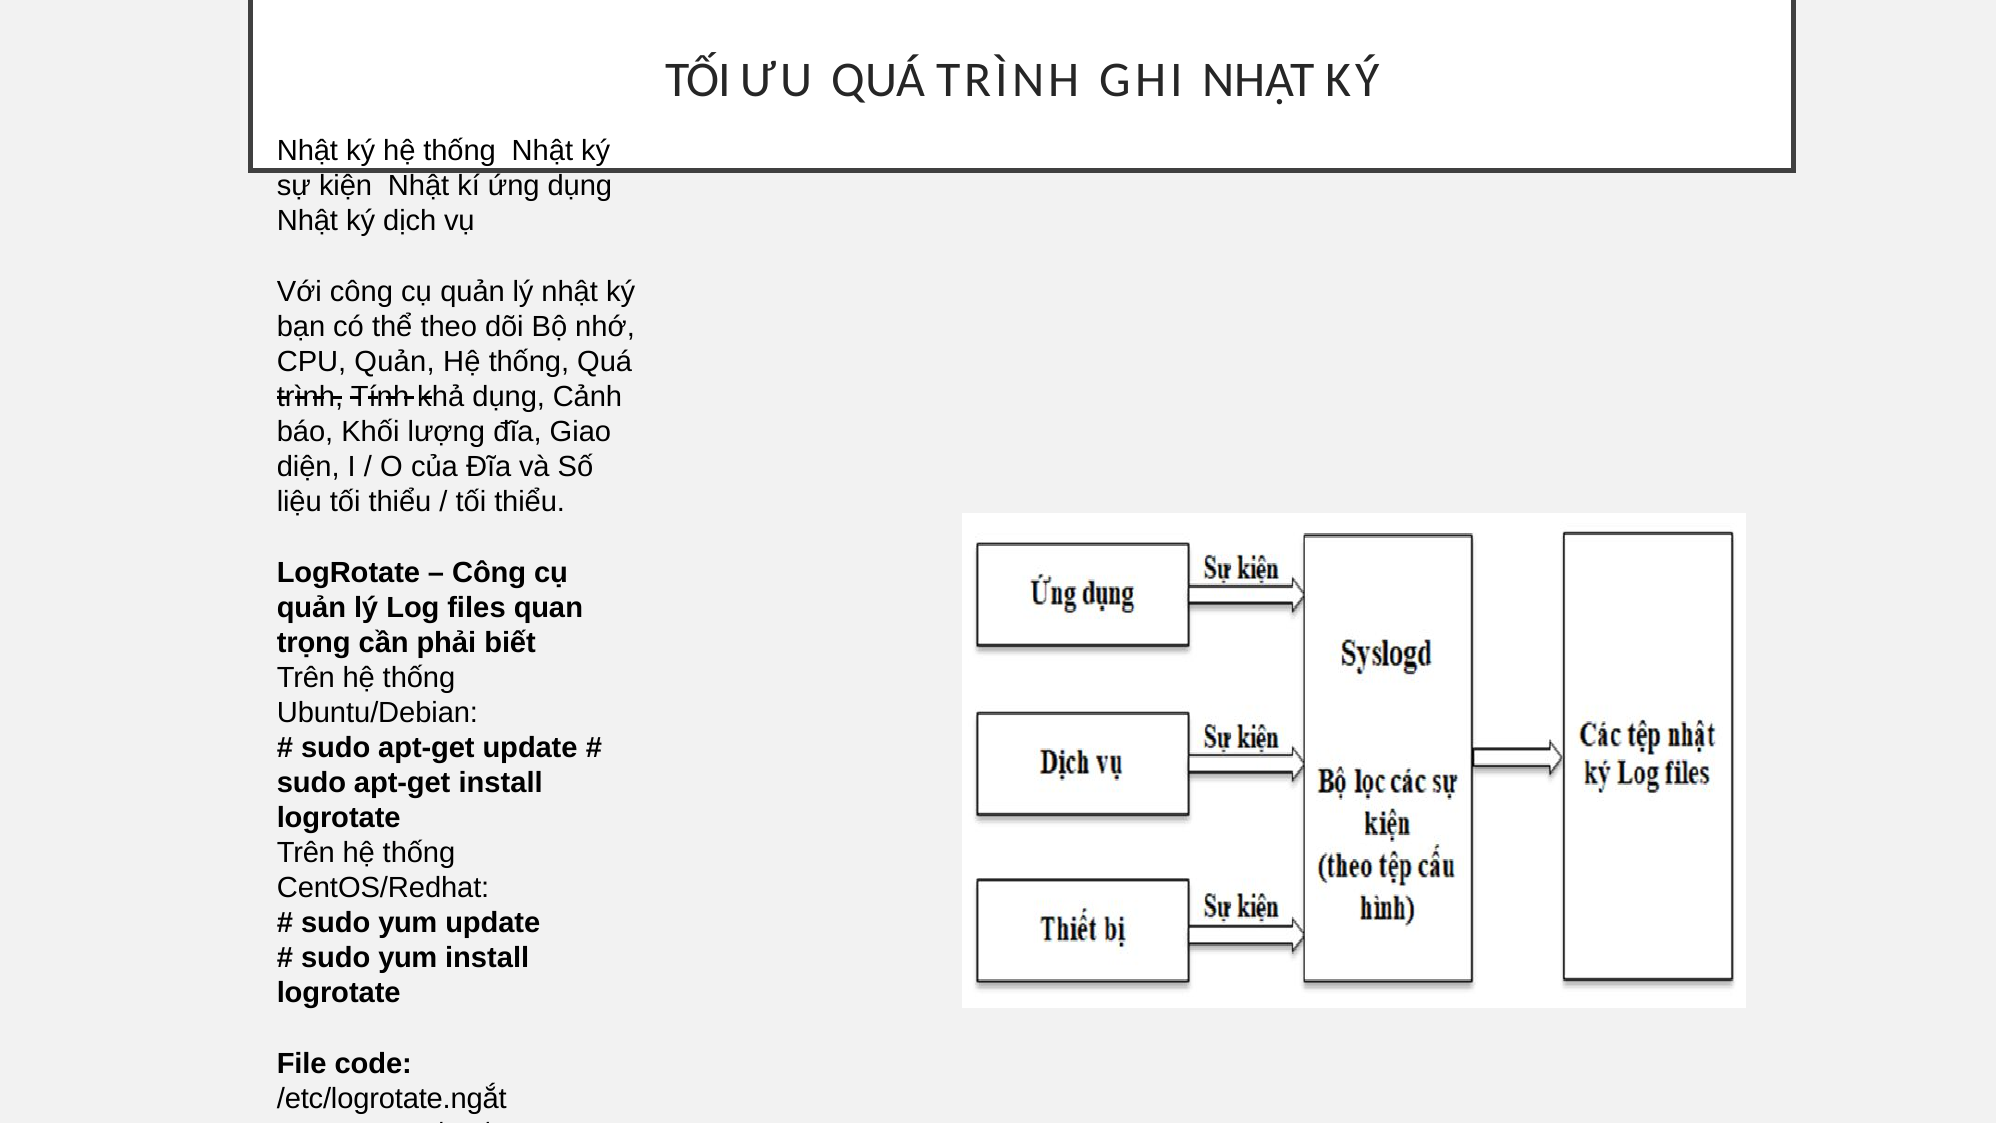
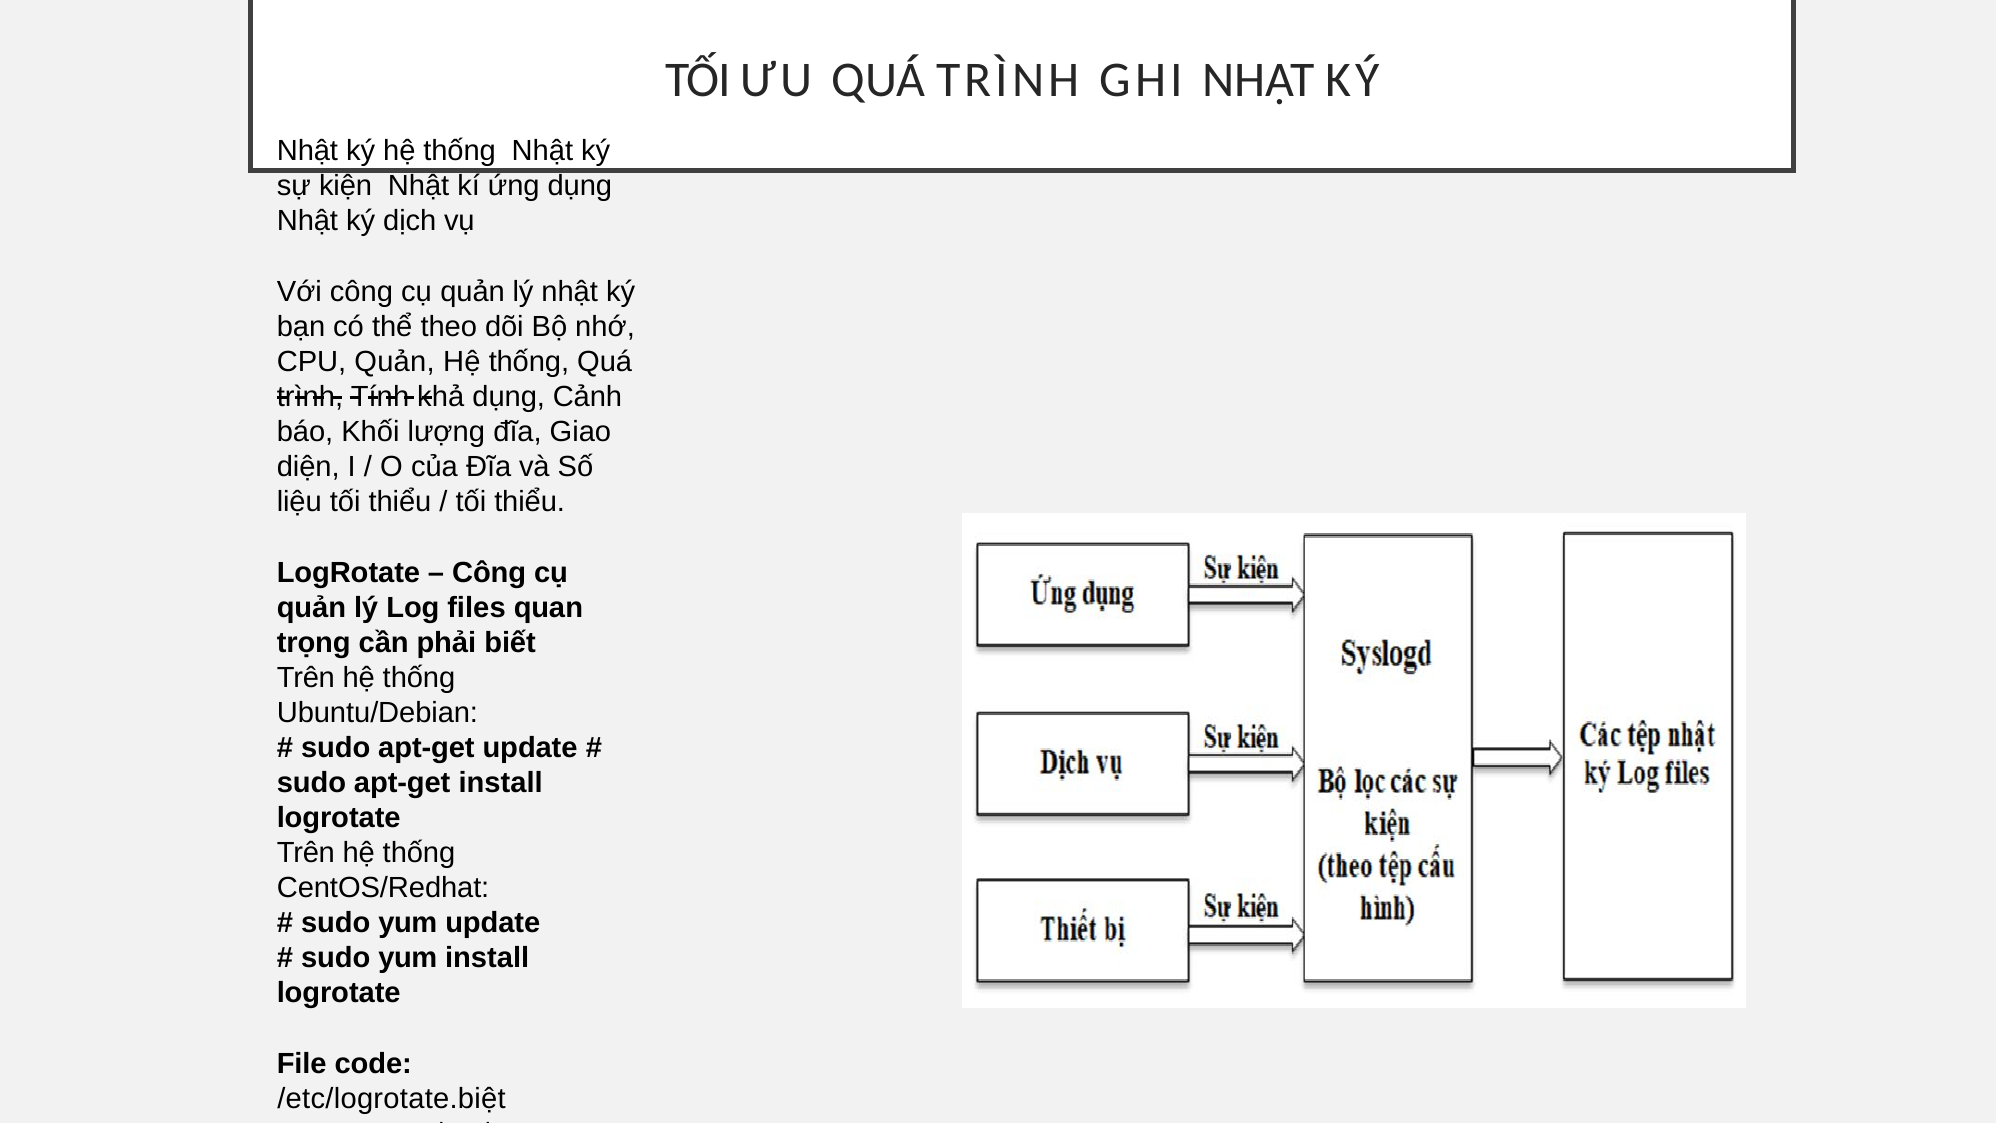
/etc/logrotate.ngắt: /etc/logrotate.ngắt -> /etc/logrotate.biệt (392, 1099)
